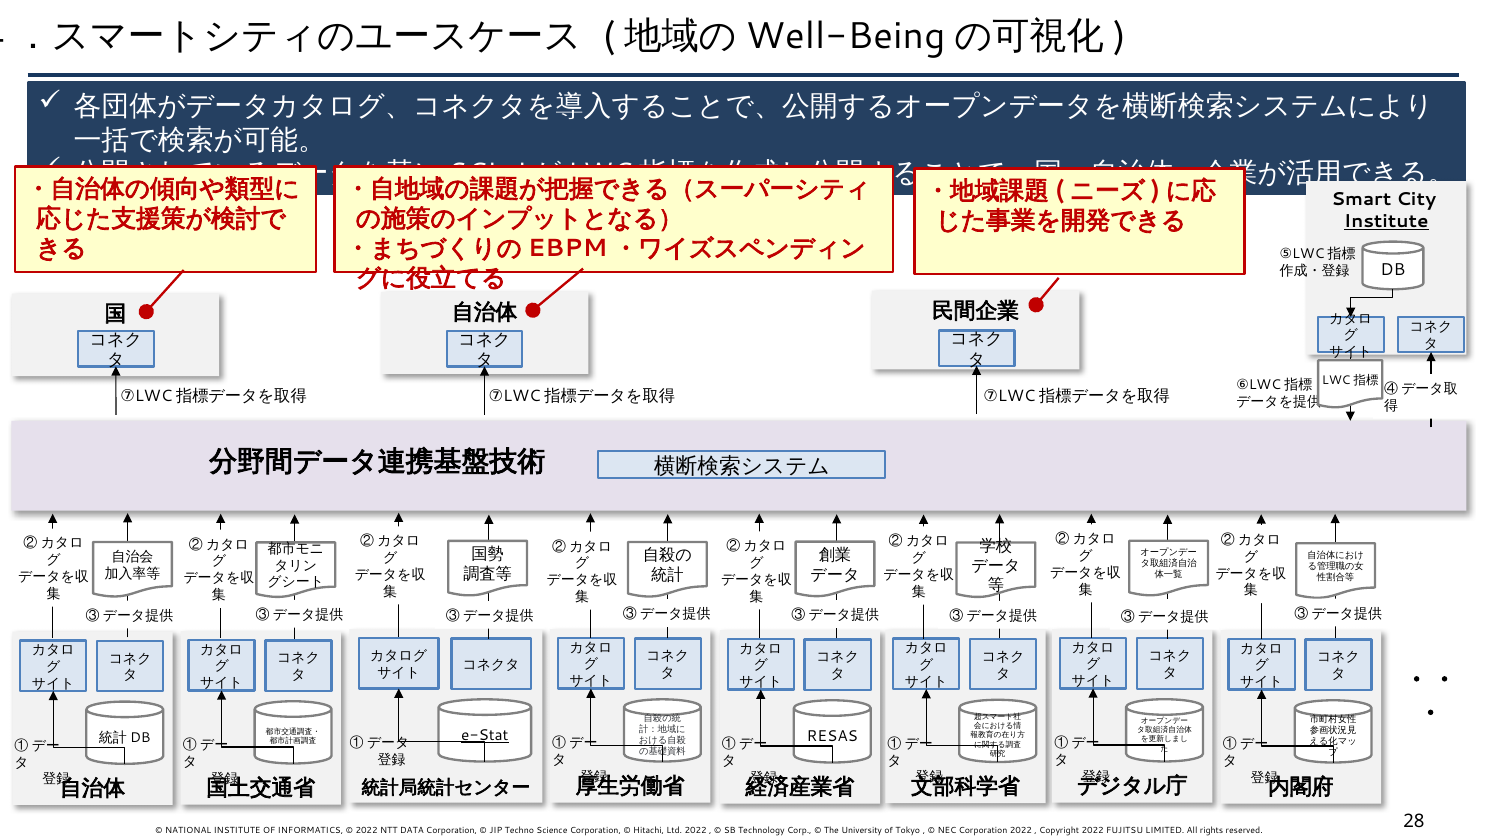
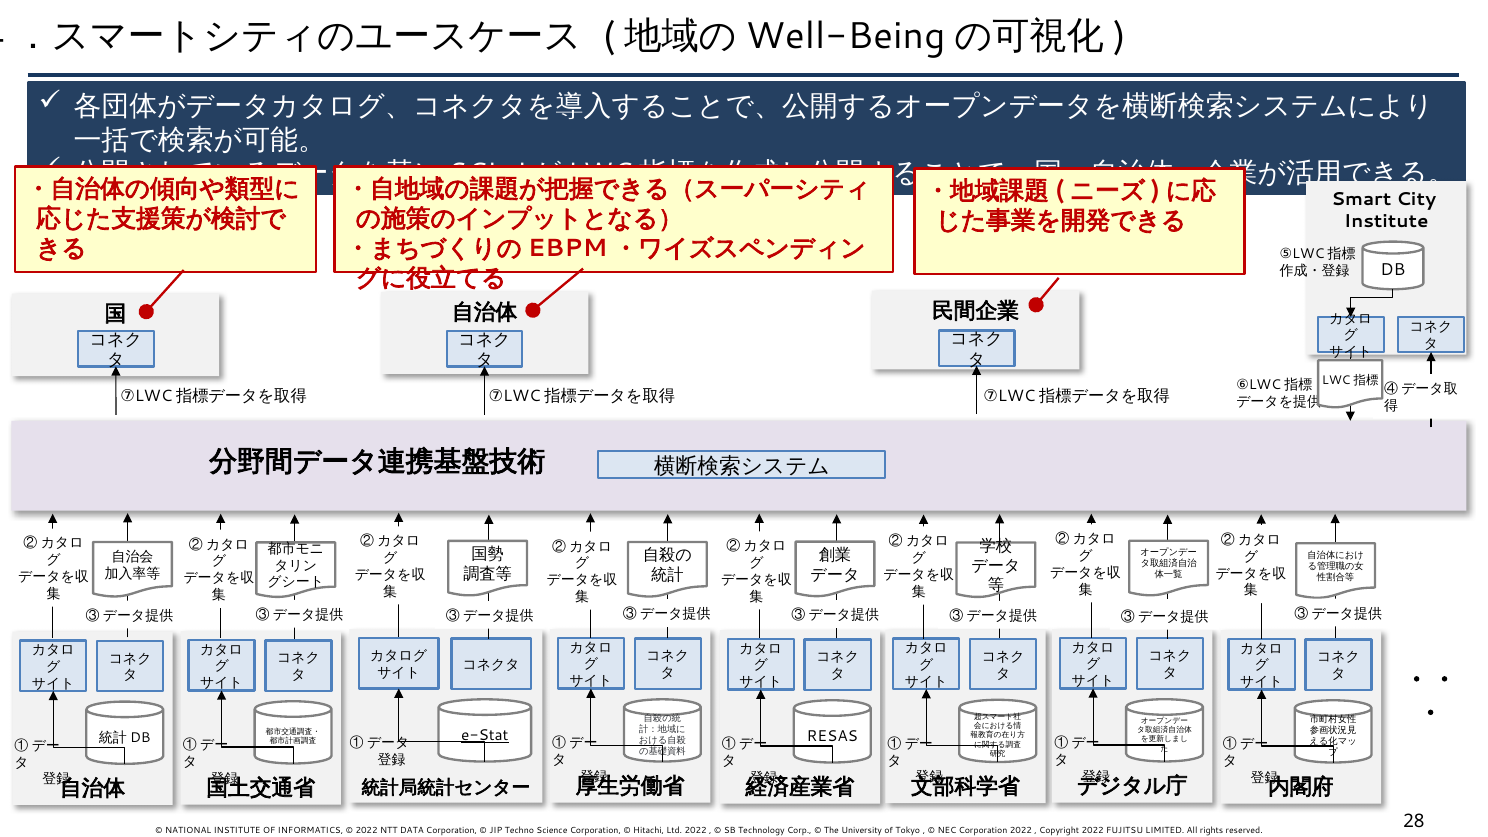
Institute underline: present -> none (1386, 221)
